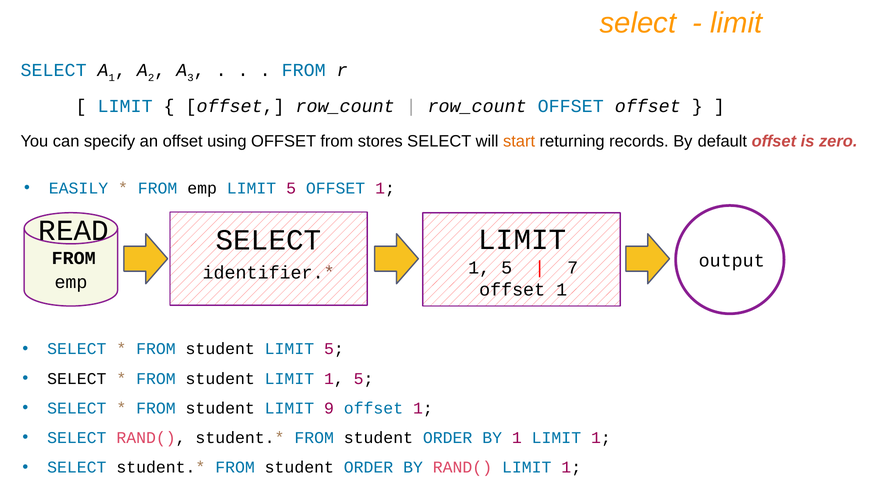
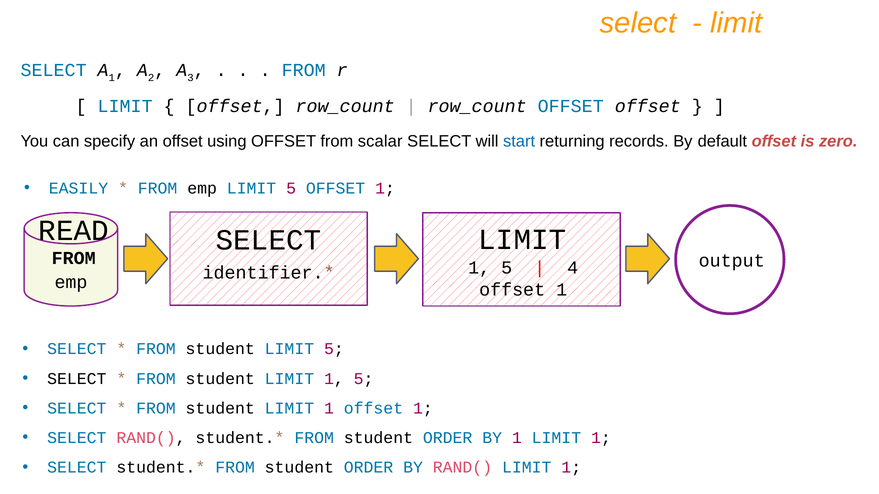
stores: stores -> scalar (380, 141)
start colour: orange -> blue (519, 141)
7: 7 -> 4 (573, 268)
9: 9 -> 1 (329, 409)
